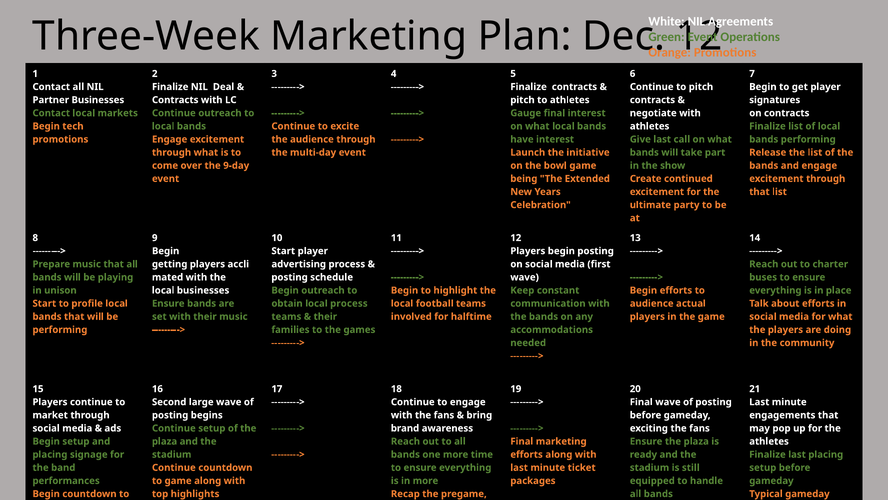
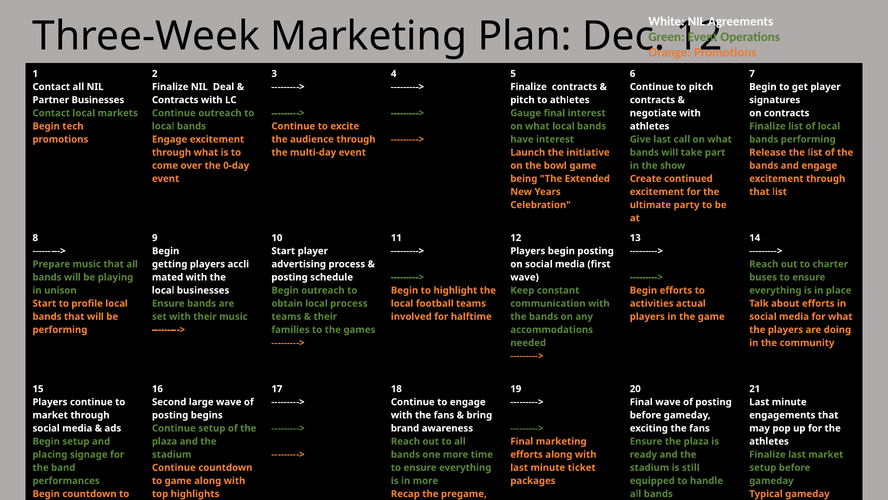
9-day: 9-day -> 0-day (236, 165)
audience: audience -> activities (652, 303)
last placing: placing -> market (826, 454)
